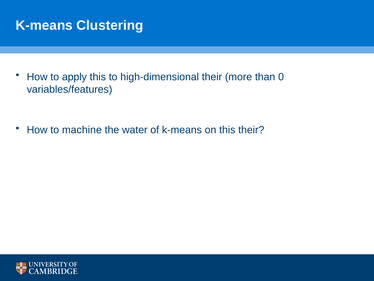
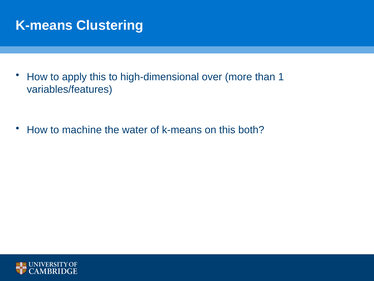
high-dimensional their: their -> over (212, 77)
0: 0 -> 1 (281, 77)
this their: their -> both (251, 130)
